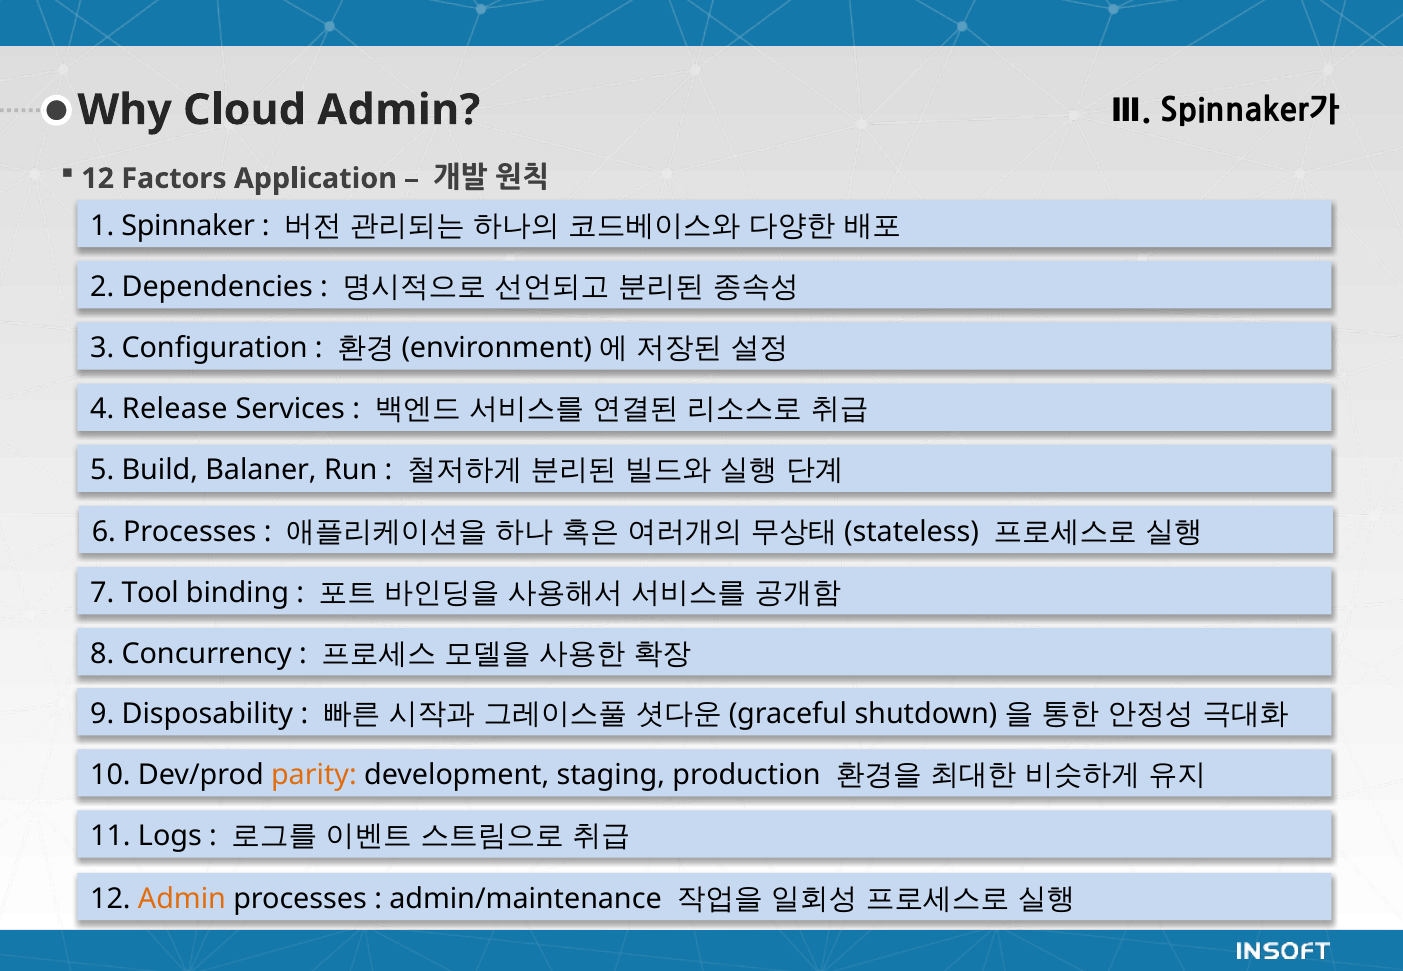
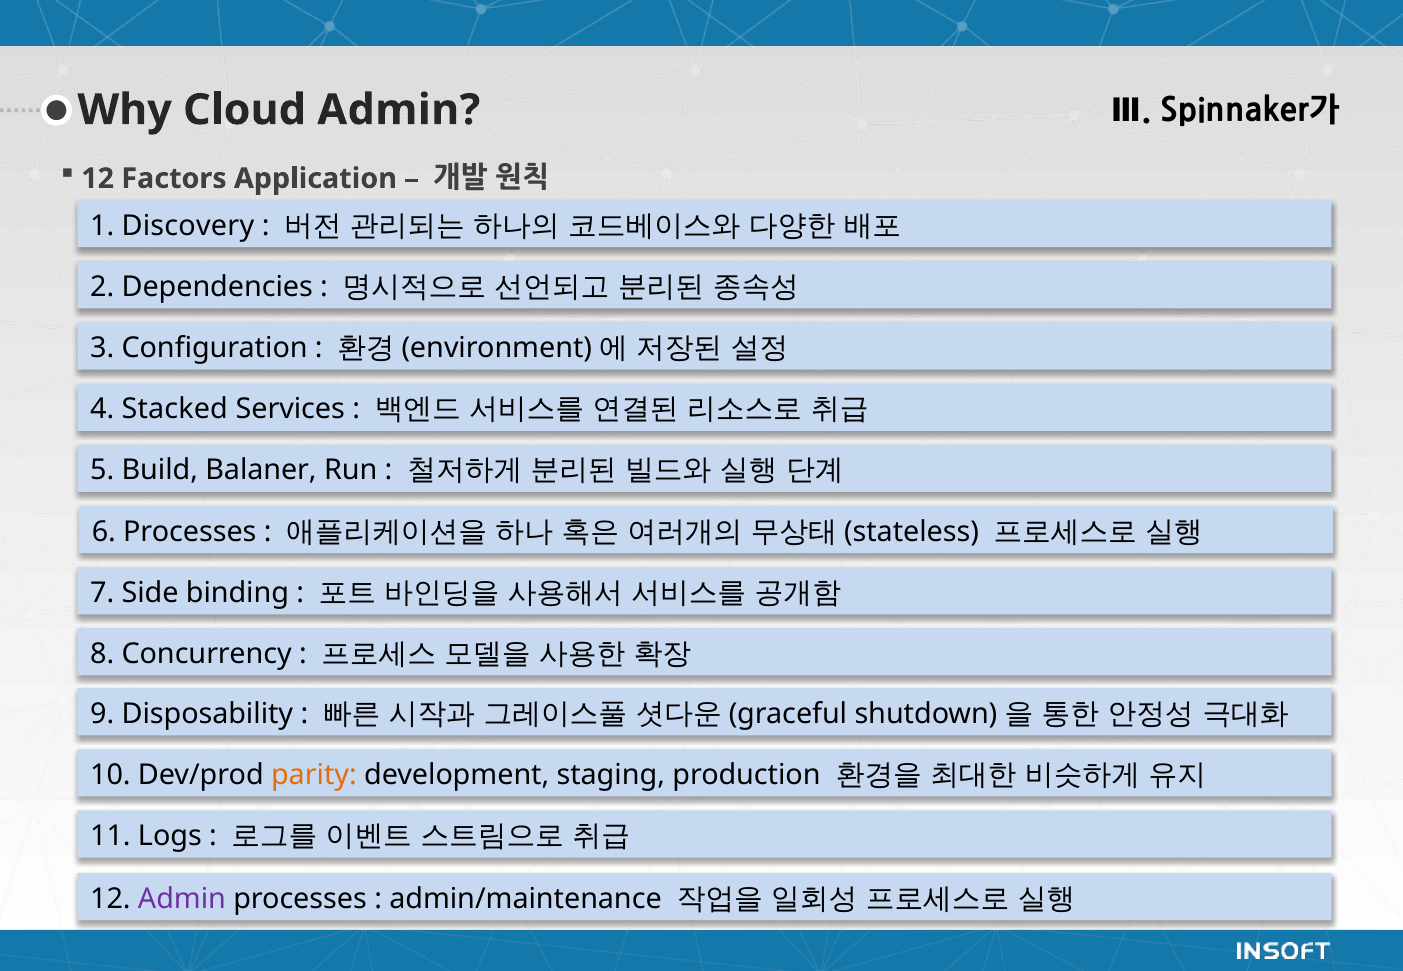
Spinnaker: Spinnaker -> Discovery (188, 226)
Release: Release -> Stacked (175, 409)
Tool: Tool -> Side (150, 593)
Admin colour: orange -> purple (182, 899)
